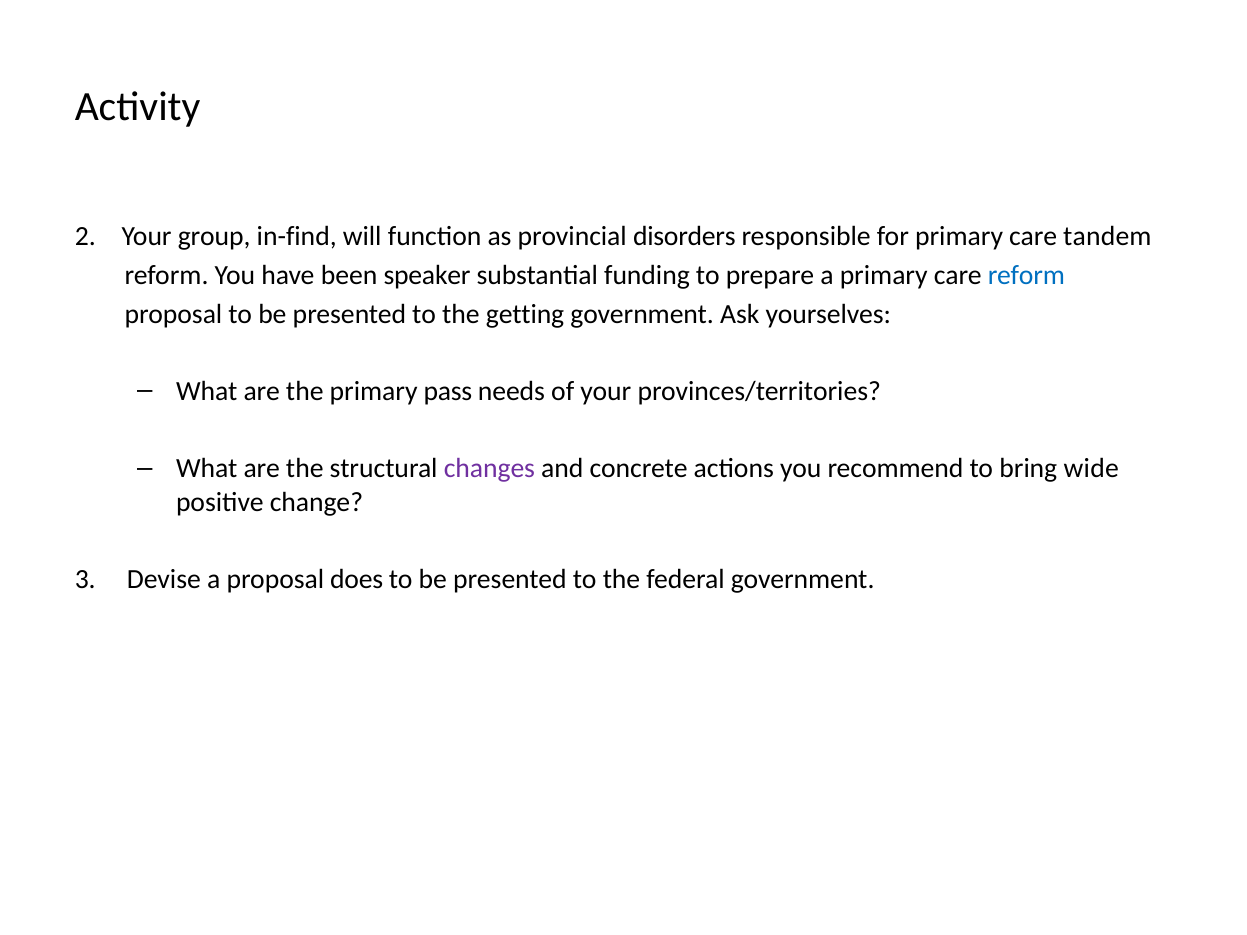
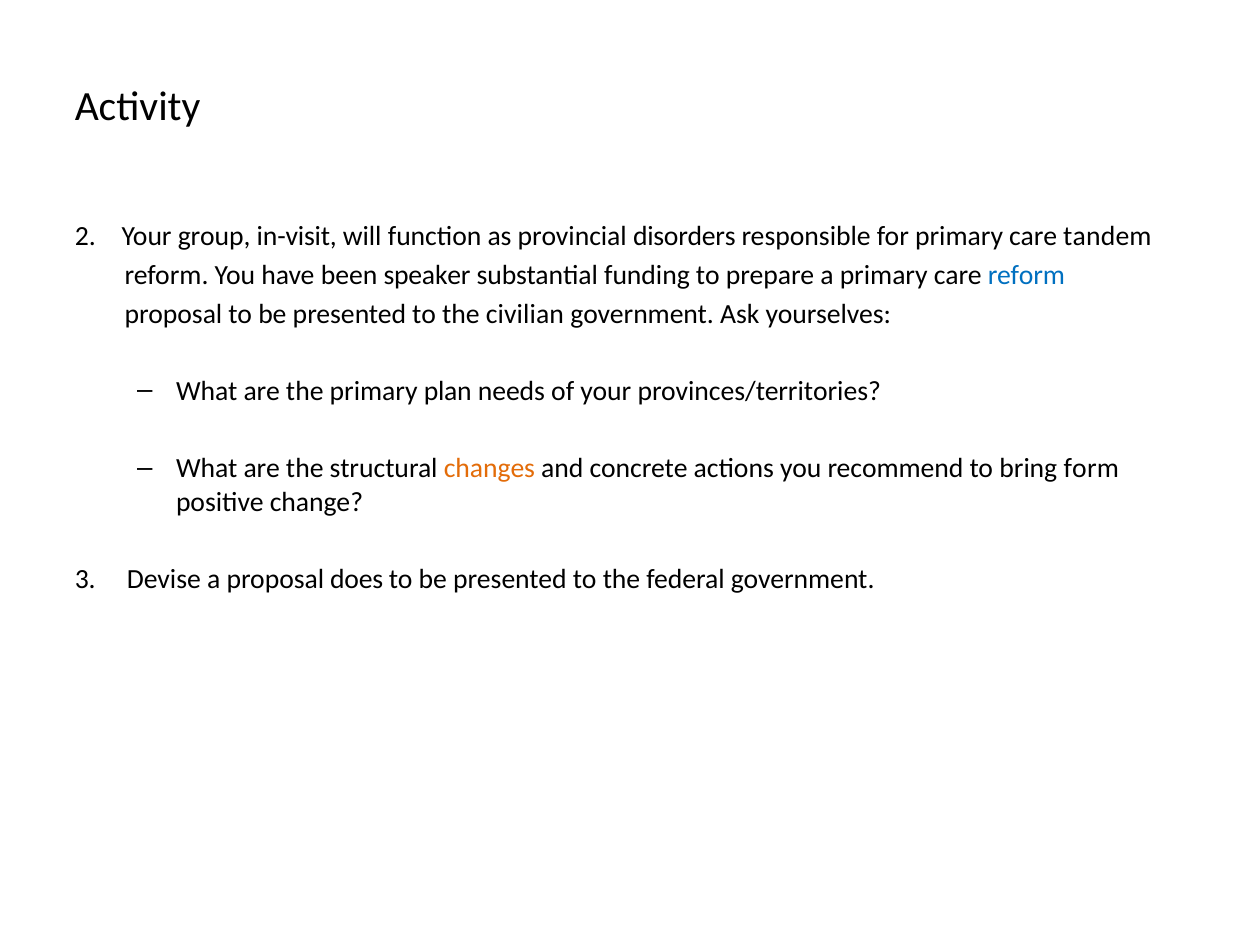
in-find: in-find -> in-visit (297, 236)
getting: getting -> civilian (525, 314)
pass: pass -> plan (448, 391)
changes colour: purple -> orange (489, 469)
wide: wide -> form (1091, 469)
